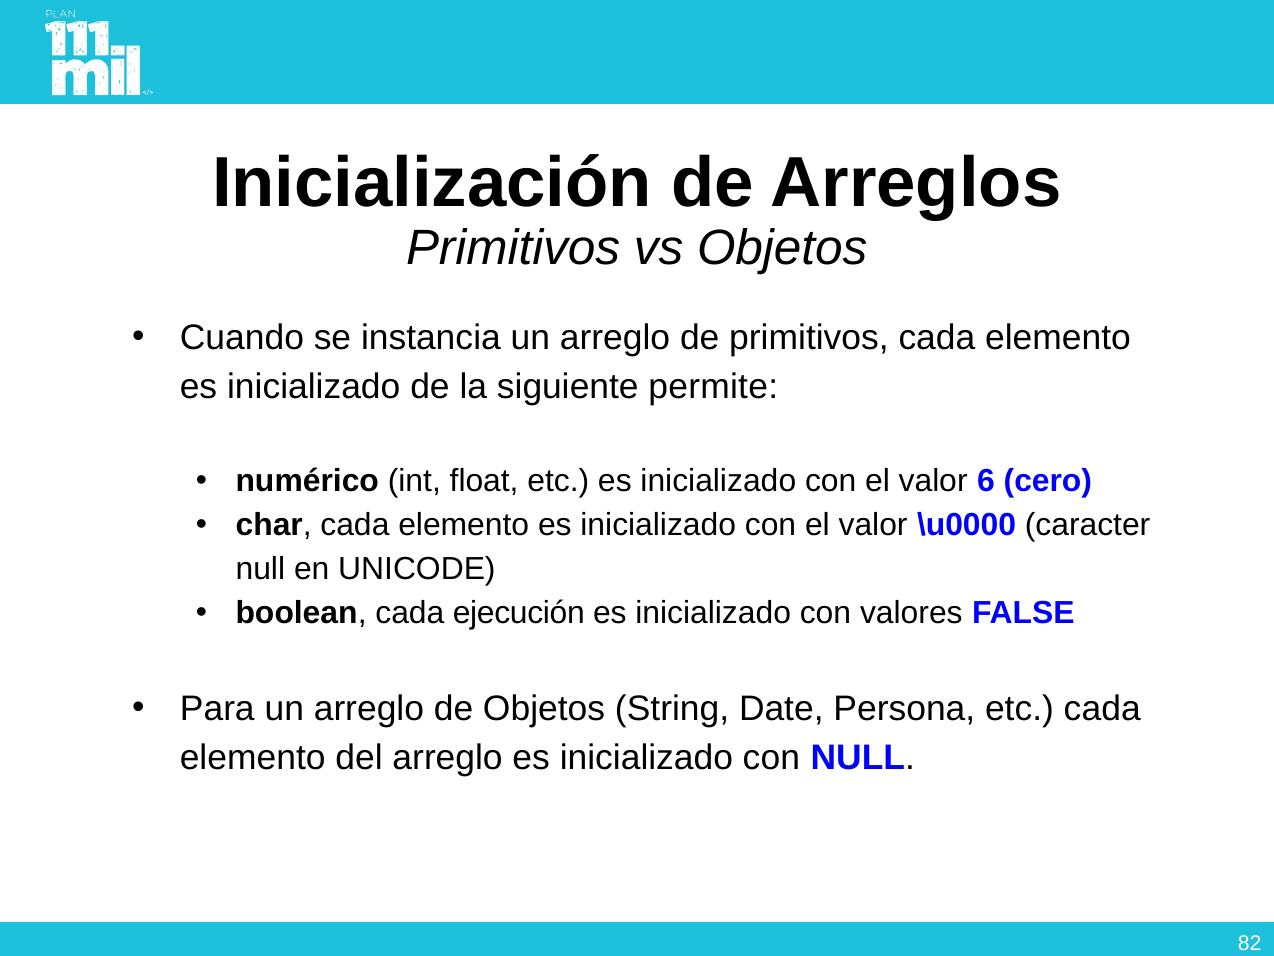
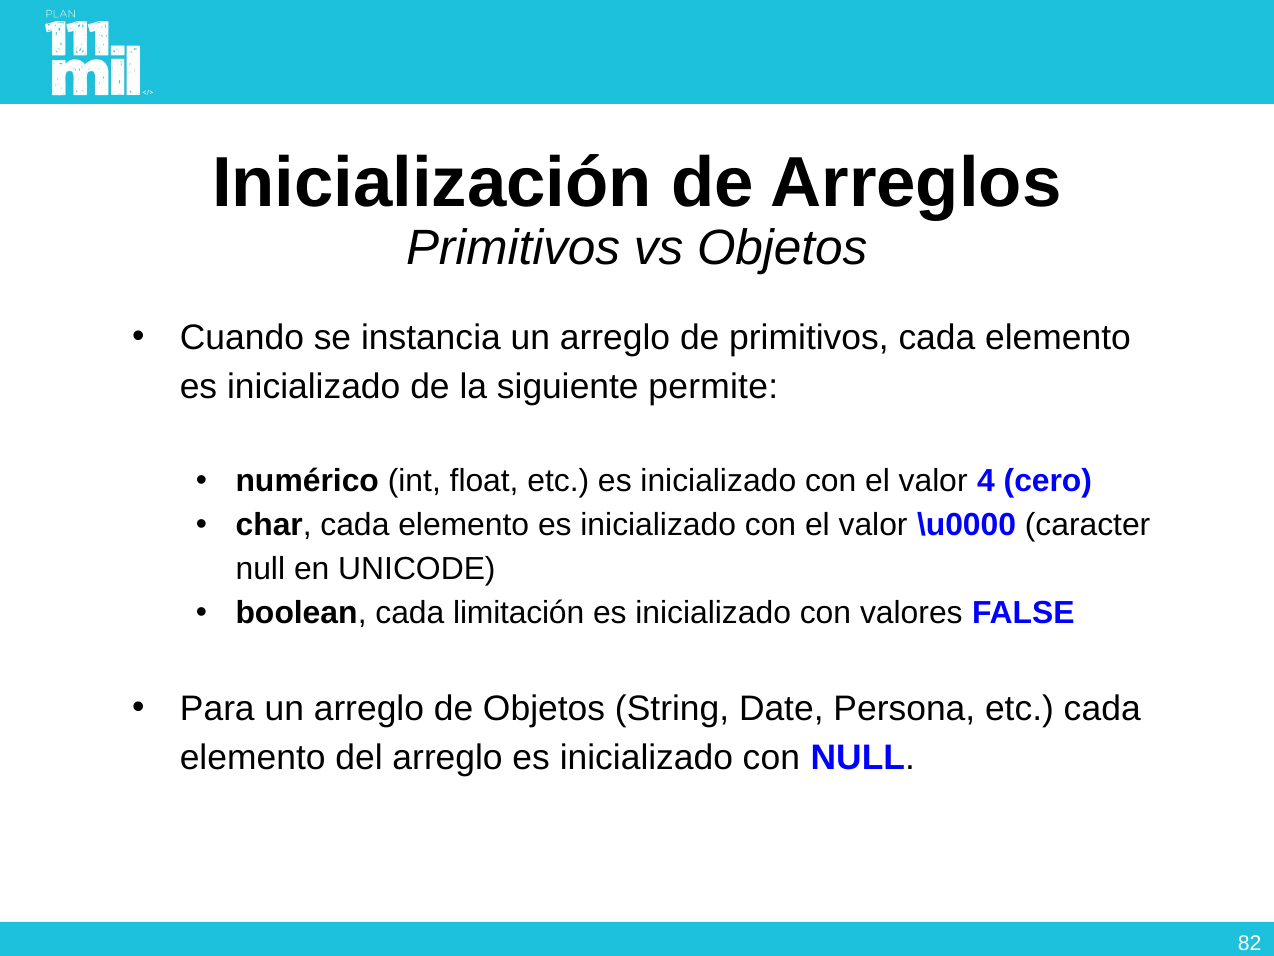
6: 6 -> 4 (986, 481)
ejecución: ejecución -> limitación (519, 613)
